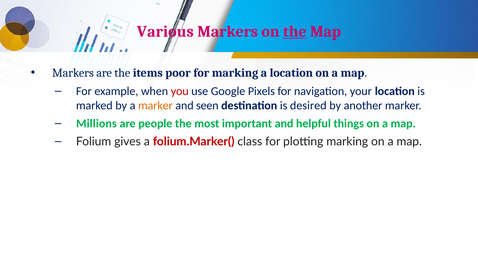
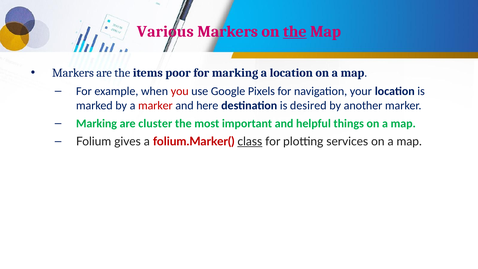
marker colour: orange -> red (155, 105)
seen: seen -> here (207, 105)
Millions: Millions -> Marking (97, 123)
people: people -> cluster (155, 123)
class underline: none -> present (250, 142)
plotting marking: marking -> services (347, 142)
